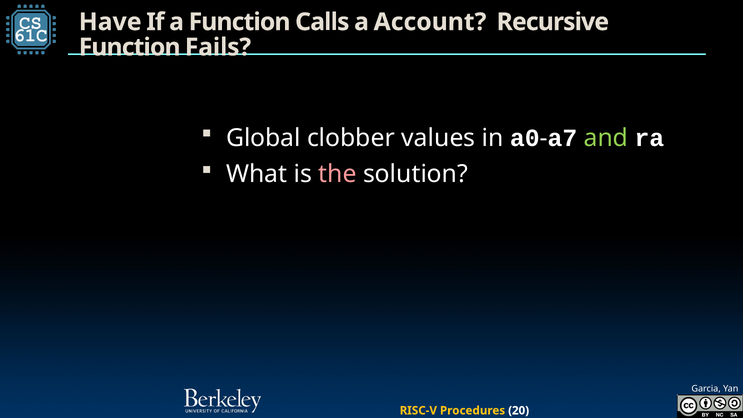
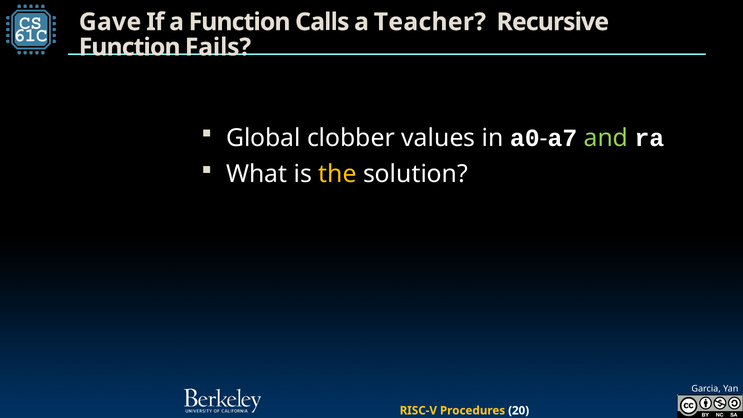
Have: Have -> Gave (110, 22)
Account: Account -> Teacher (430, 22)
the colour: pink -> yellow (338, 174)
